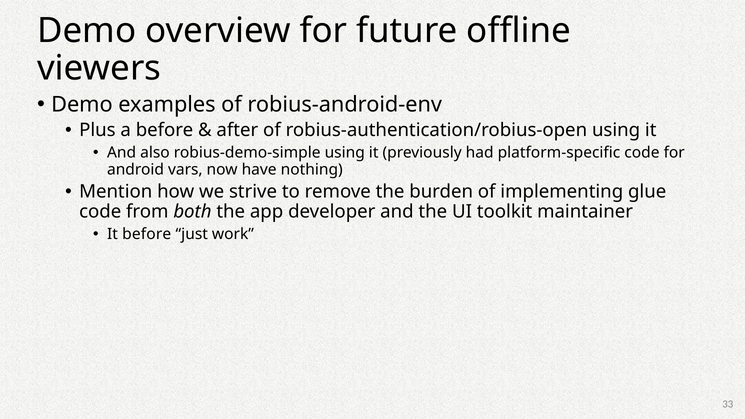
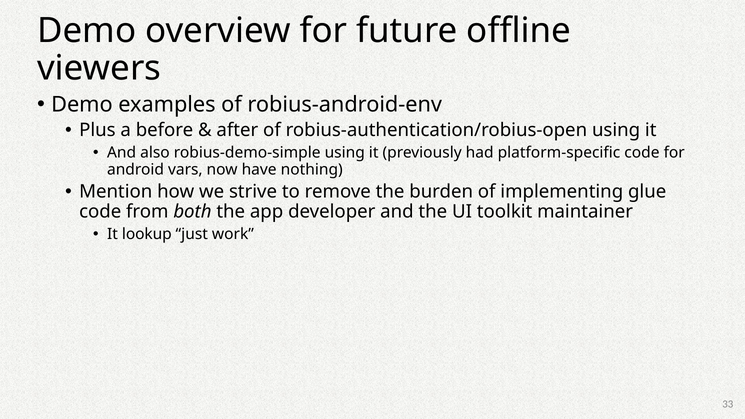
It before: before -> lookup (147, 234)
